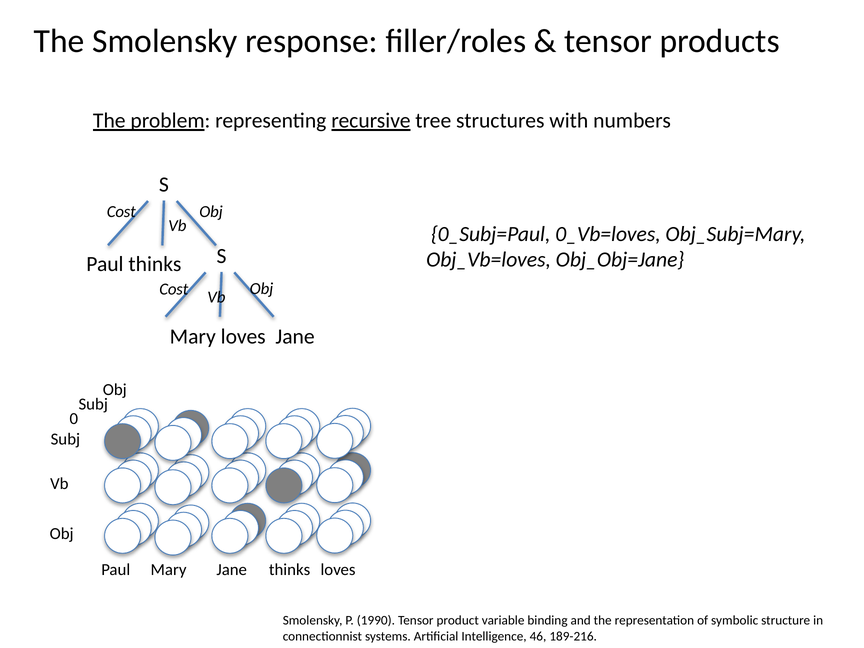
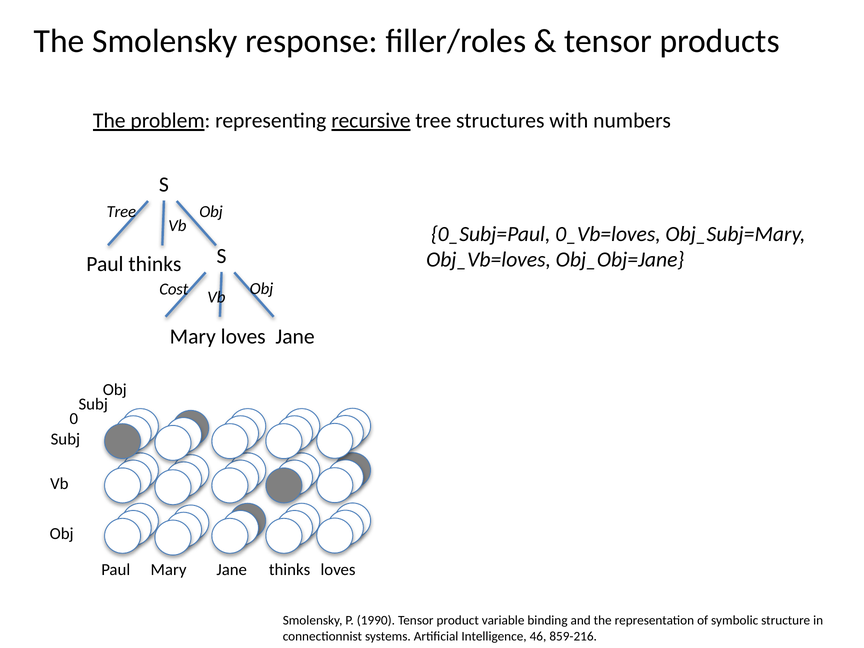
Cost: Cost -> Tree (121, 212)
189-216: 189-216 -> 859-216 (573, 636)
